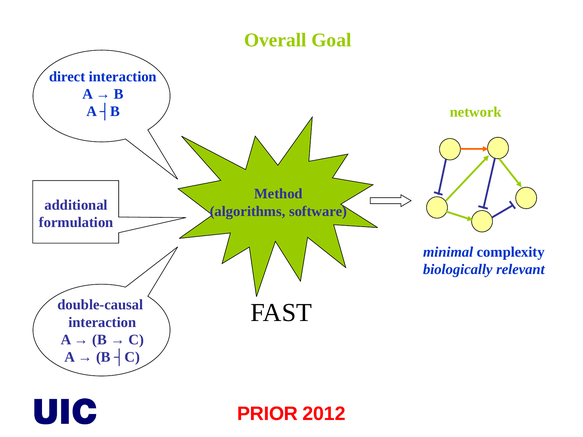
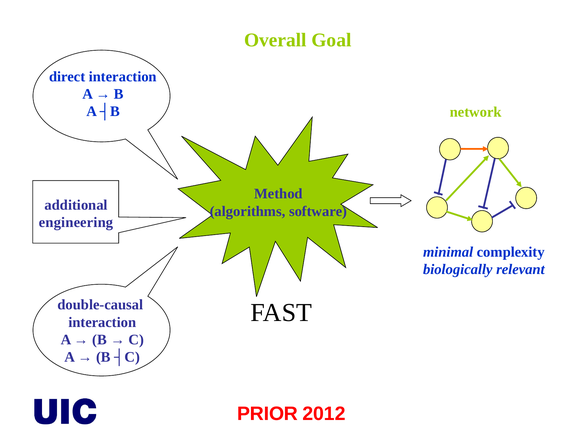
formulation: formulation -> engineering (76, 223)
